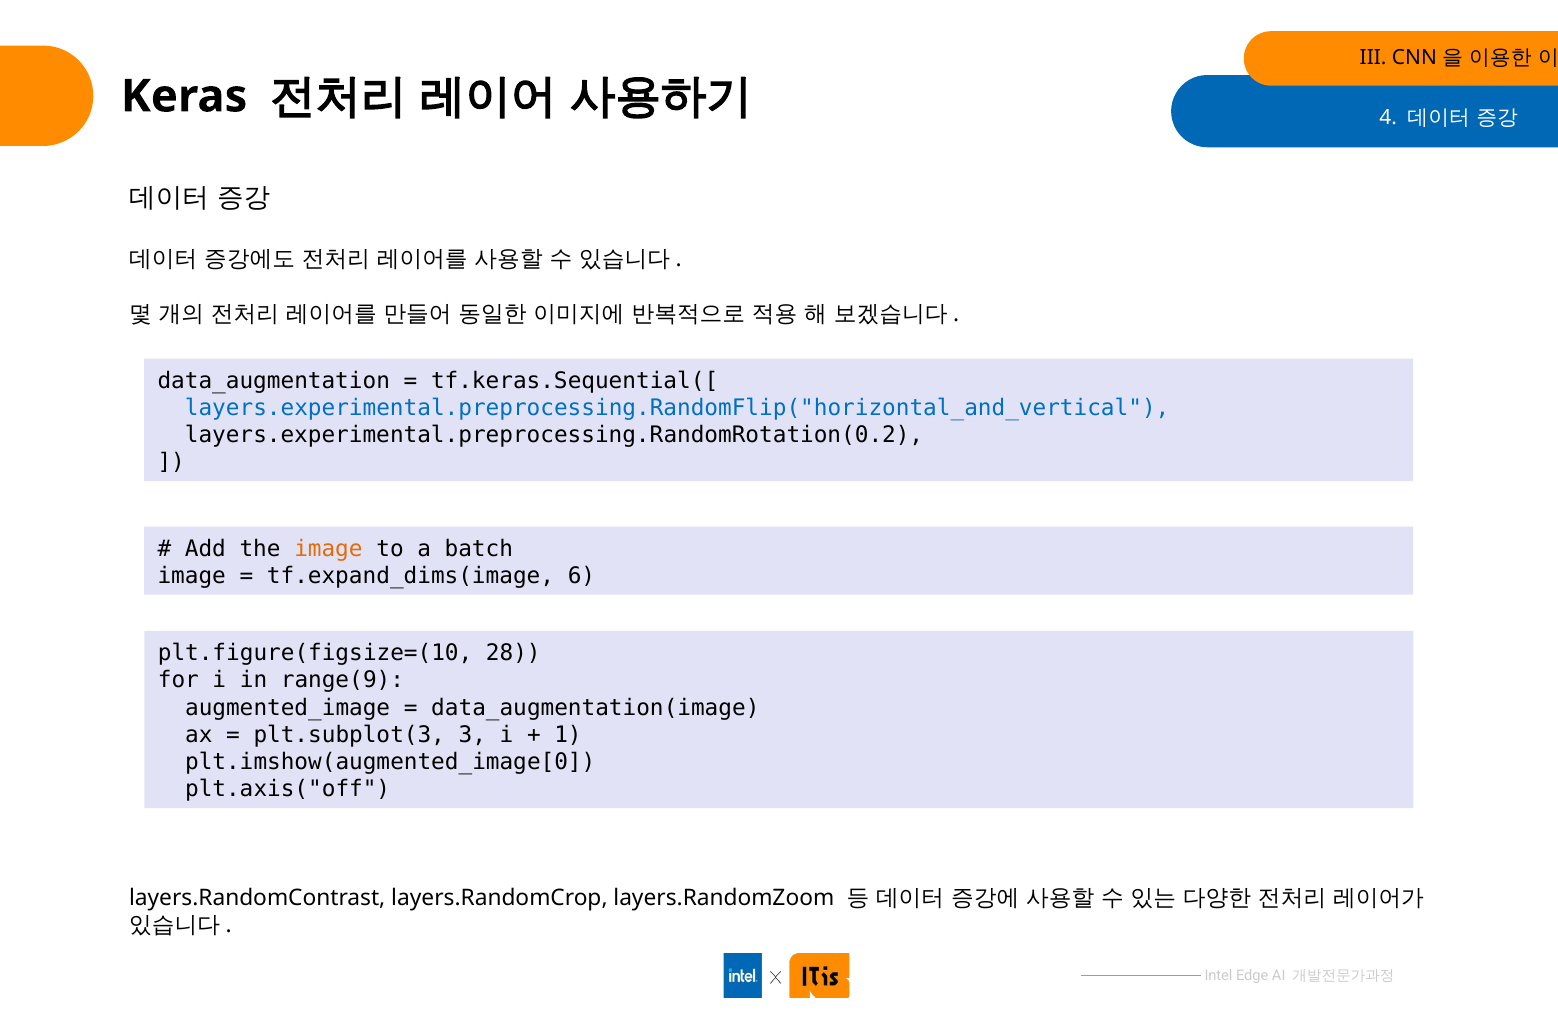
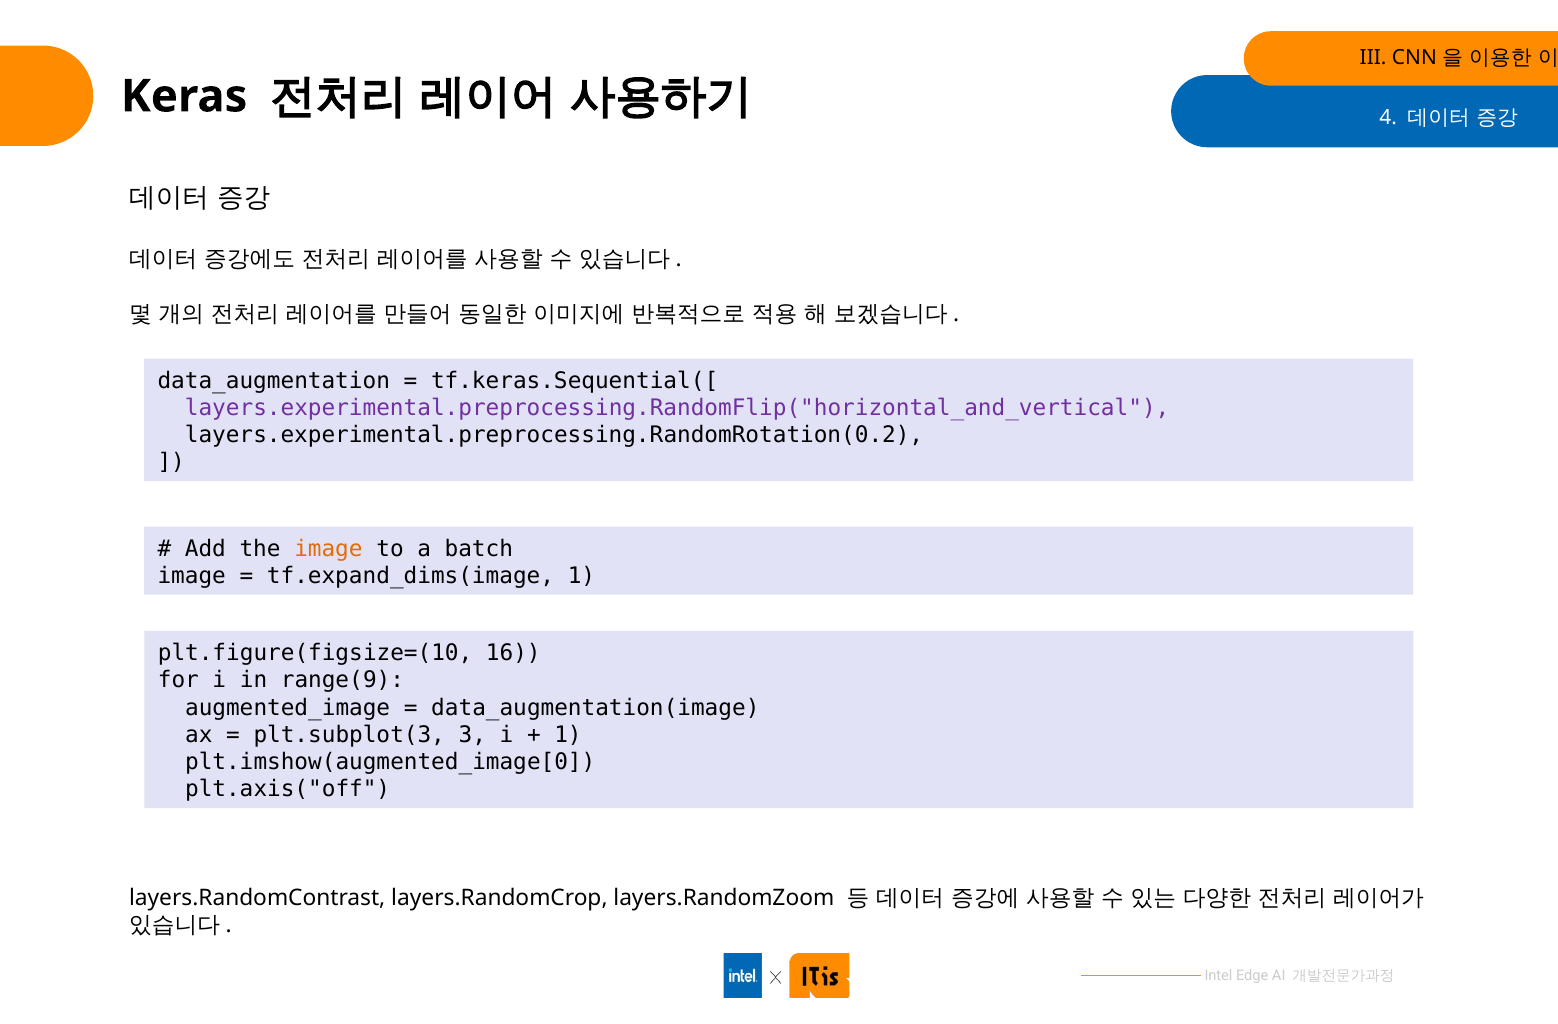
layers.experimental.preprocessing.RandomFlip("horizontal_and_vertical colour: blue -> purple (677, 408)
tf.expand_dims(image 6: 6 -> 1 (581, 576)
28: 28 -> 16 (513, 652)
